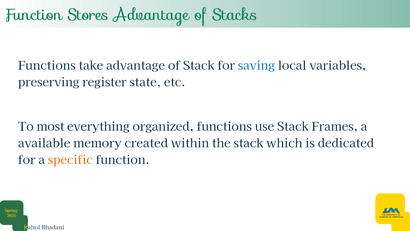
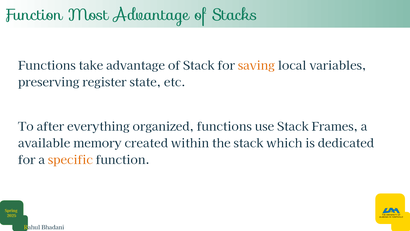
Stores: Stores -> Most (88, 15)
saving colour: blue -> orange (256, 66)
most: most -> after (50, 127)
